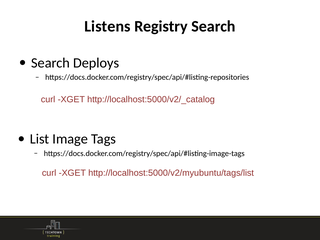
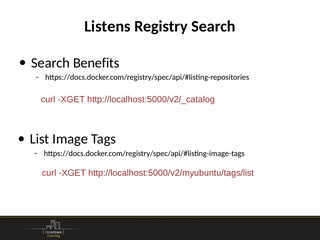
Deploys: Deploys -> Benefits (96, 63)
